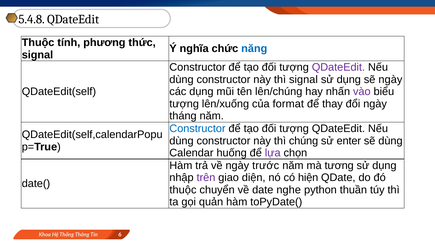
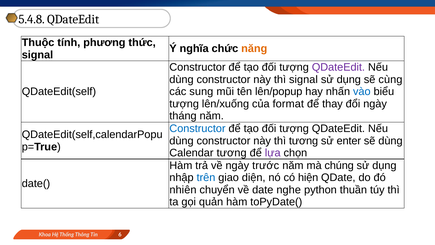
năng colour: blue -> orange (254, 49)
sẽ ngày: ngày -> cùng (390, 79)
các dụng: dụng -> sung (201, 92)
lên/chúng: lên/chúng -> lên/popup (279, 92)
vào colour: purple -> blue (362, 92)
thì chúng: chúng -> tương (304, 141)
Calendar huống: huống -> tương (232, 153)
tương: tương -> chúng (339, 165)
trên colour: purple -> blue (206, 177)
thuộc: thuộc -> nhiên (183, 190)
